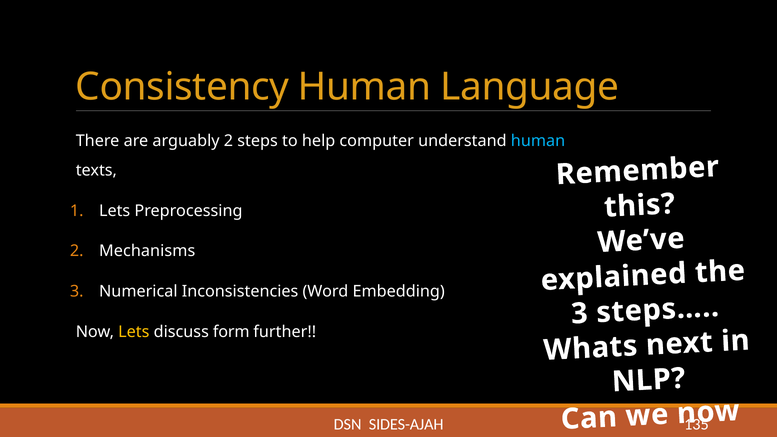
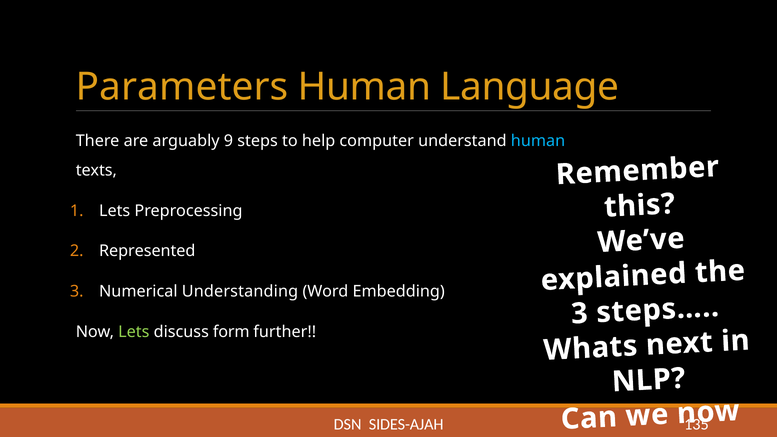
Consistency: Consistency -> Parameters (182, 87)
arguably 2: 2 -> 9 (228, 141)
Mechanisms: Mechanisms -> Represented (147, 251)
Inconsistencies: Inconsistencies -> Understanding (240, 292)
Lets colour: yellow -> light green (134, 332)
